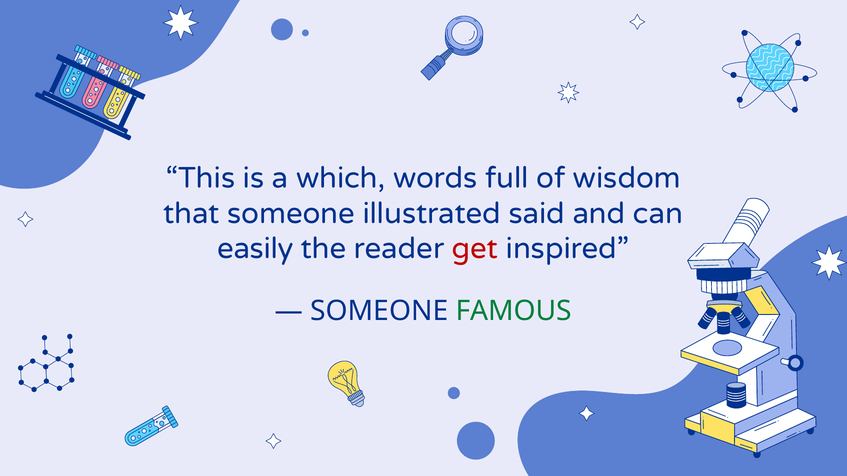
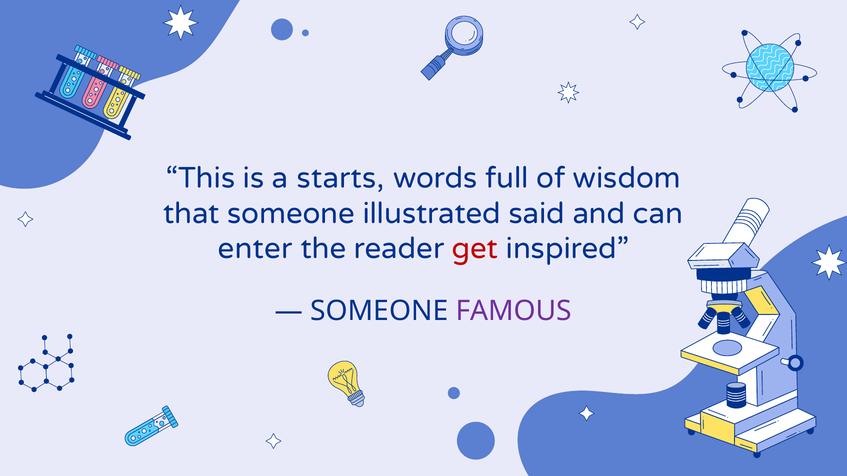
which: which -> starts (341, 178)
easily: easily -> enter (255, 249)
FAMOUS colour: green -> purple (514, 311)
